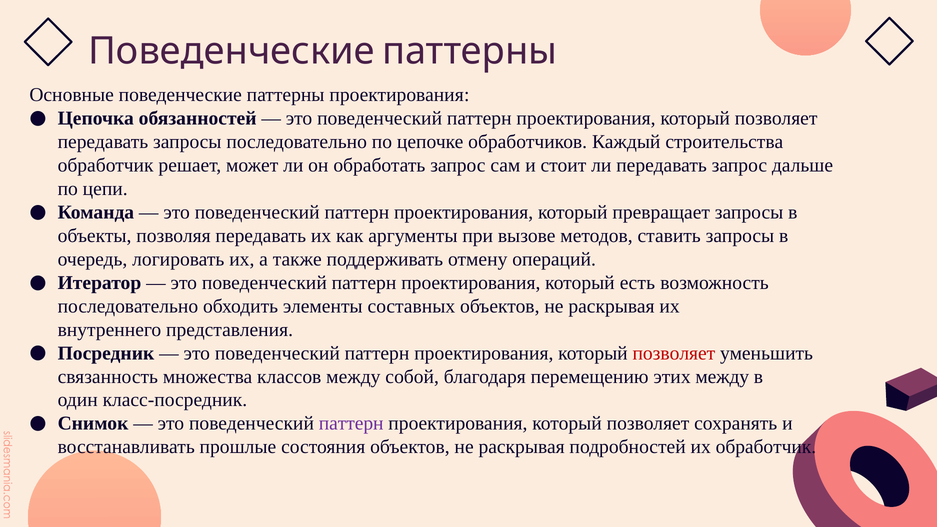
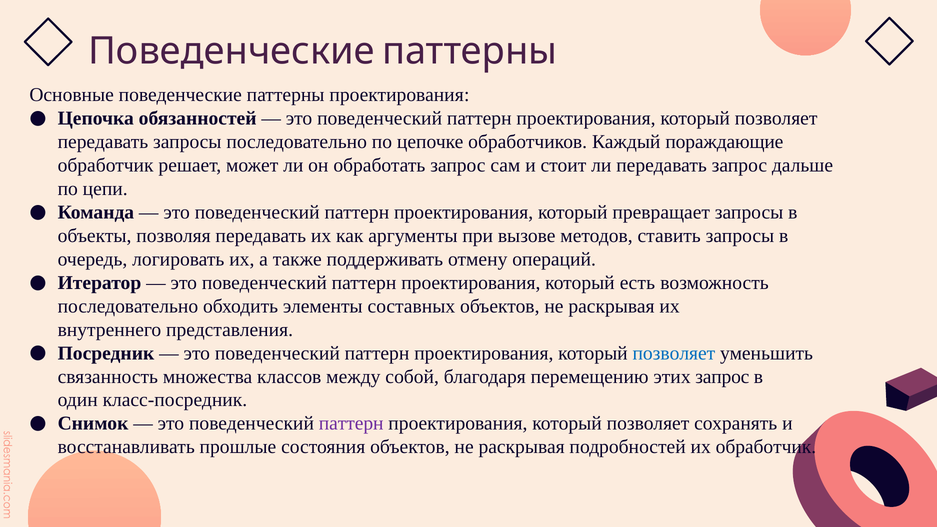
строительства: строительства -> пораждающие (724, 142)
позволяет colour: red -> blue (674, 353)
этих между: между -> запрос (722, 377)
